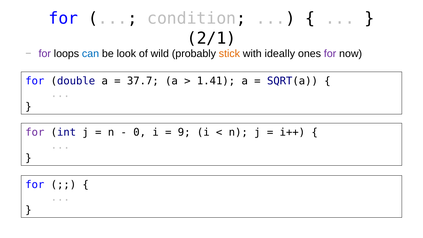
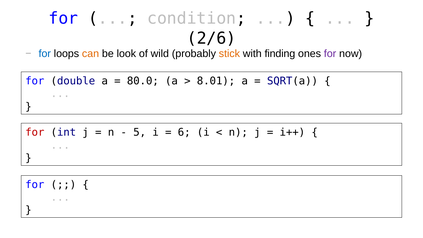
2/1: 2/1 -> 2/6 (212, 38)
for colour: purple -> blue (45, 54)
can colour: blue -> orange (91, 54)
ideally: ideally -> finding (280, 54)
37.7: 37.7 -> 80.0 (143, 81)
1.41: 1.41 -> 8.01 (216, 81)
for colour: purple -> red (35, 132)
0: 0 -> 5 (140, 132)
9: 9 -> 6 (184, 132)
